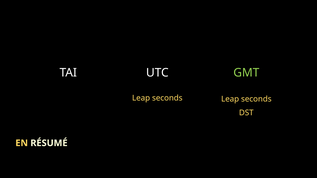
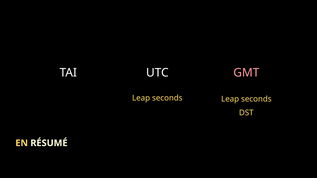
GMT colour: light green -> pink (246, 73)
